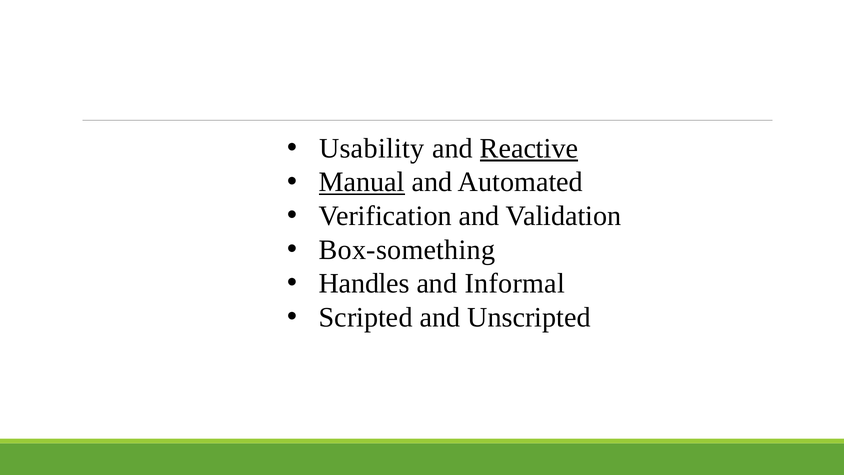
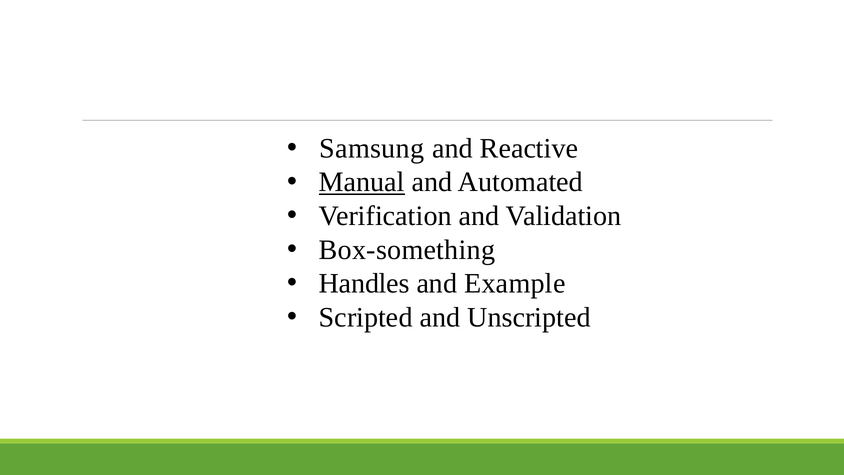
Usability: Usability -> Samsung (372, 148)
Reactive underline: present -> none (529, 148)
Informal: Informal -> Example (515, 283)
